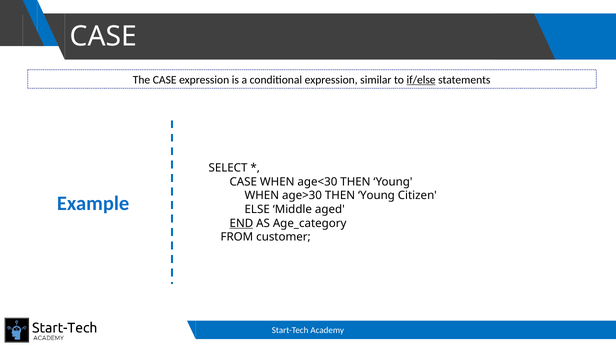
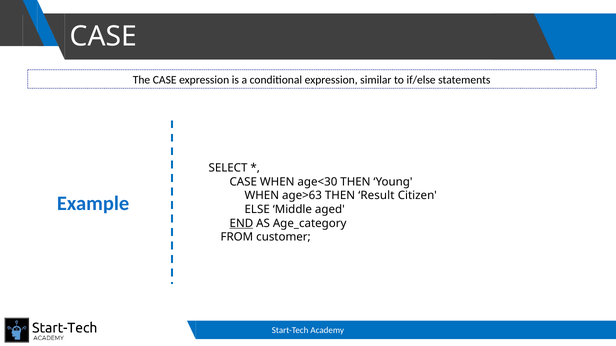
if/else underline: present -> none (421, 80)
age>30: age>30 -> age>63 (302, 196)
Young: Young -> Result (376, 196)
